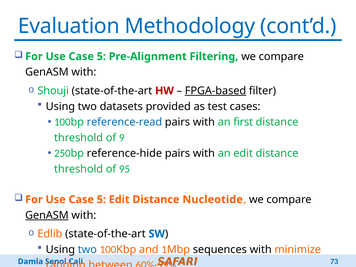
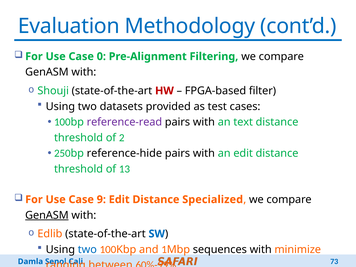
5: 5 -> 0 (101, 56)
FPGA-based underline: present -> none (215, 91)
reference-read colour: blue -> purple (124, 122)
first: first -> text (243, 122)
9: 9 -> 2 (122, 138)
95: 95 -> 13 (124, 169)
5: 5 -> 9 (101, 200)
Nucleotide: Nucleotide -> Specialized (213, 200)
